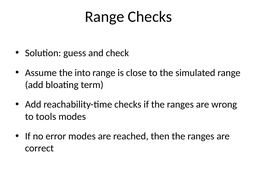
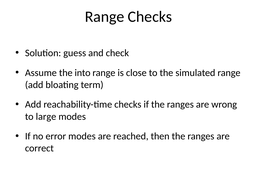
tools: tools -> large (46, 116)
